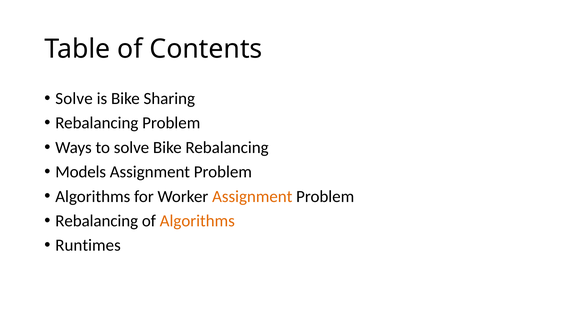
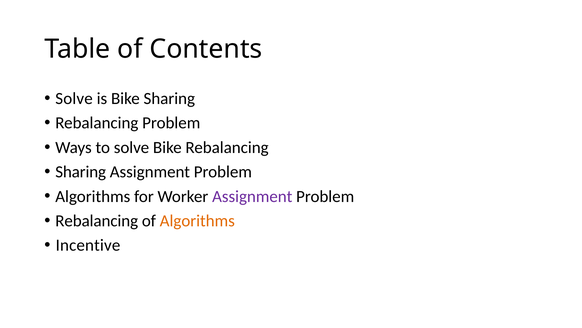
Models: Models -> Sharing (81, 172)
Assignment colour: orange -> purple (252, 196)
Runtimes: Runtimes -> Incentive (88, 245)
